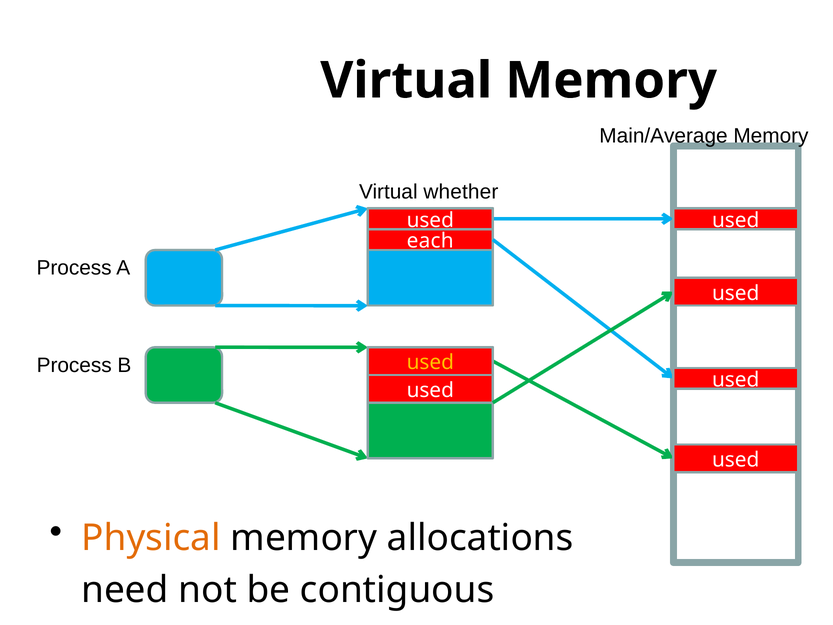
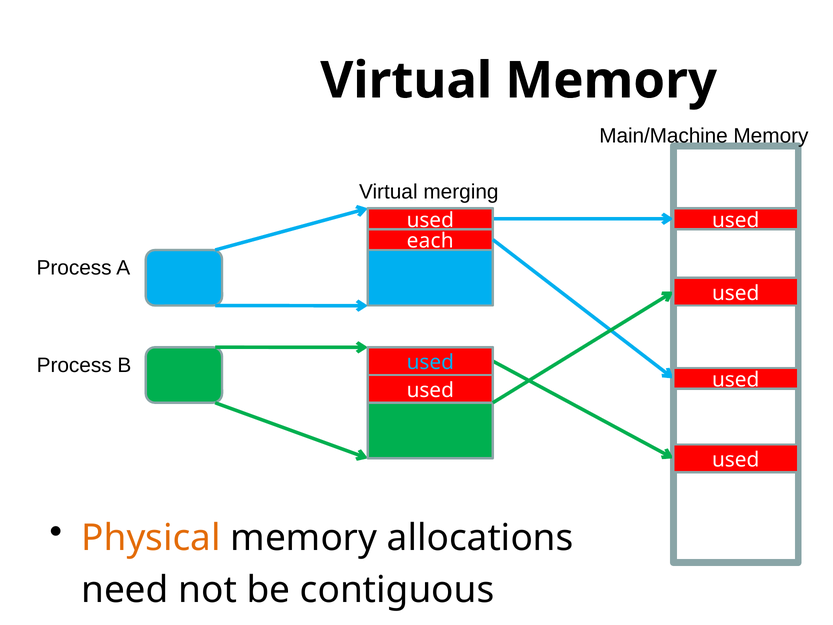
Main/Average: Main/Average -> Main/Machine (664, 136)
whether: whether -> merging (461, 192)
used colour: yellow -> light blue (430, 362)
